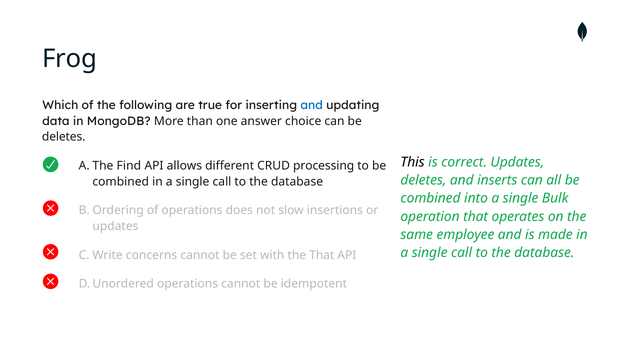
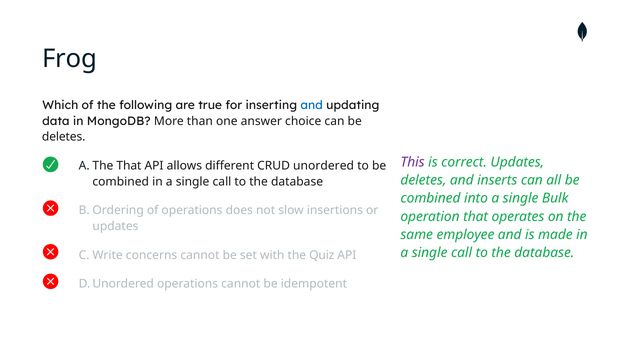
This colour: black -> purple (413, 162)
Find: Find -> That (129, 166)
processing: processing -> unordered (324, 166)
the That: That -> Quiz (322, 255)
